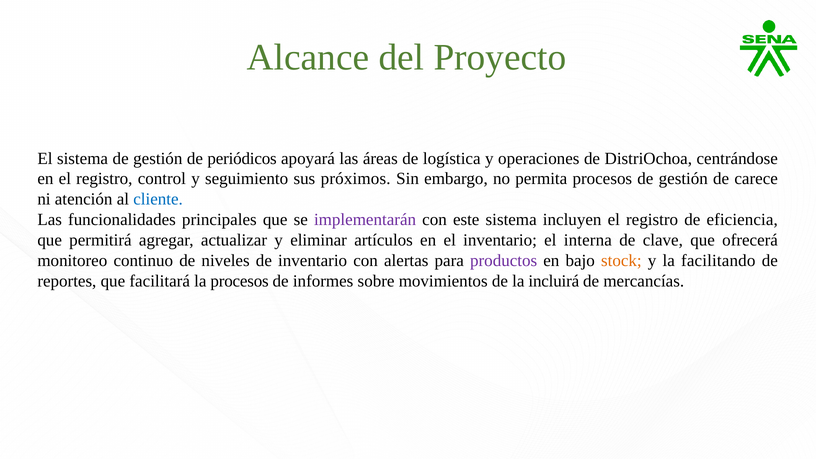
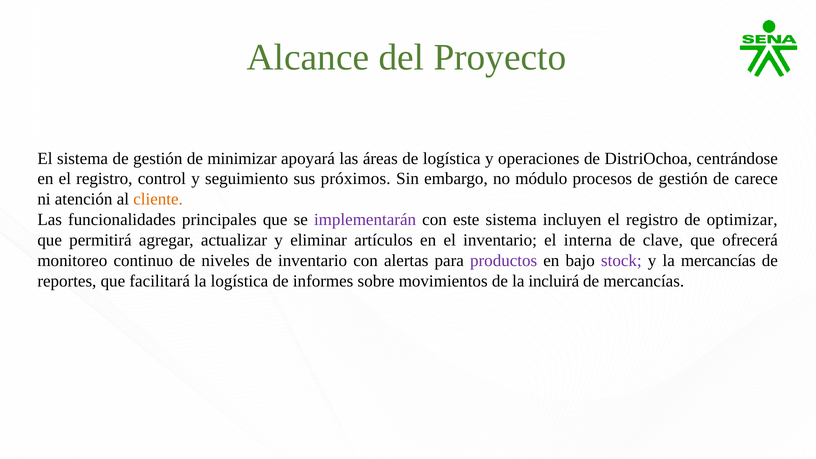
periódicos: periódicos -> minimizar (242, 158)
permita: permita -> módulo (541, 179)
cliente colour: blue -> orange (158, 199)
eficiencia: eficiencia -> optimizar (742, 220)
stock colour: orange -> purple (621, 261)
la facilitando: facilitando -> mercancías (718, 261)
la procesos: procesos -> logística (239, 281)
